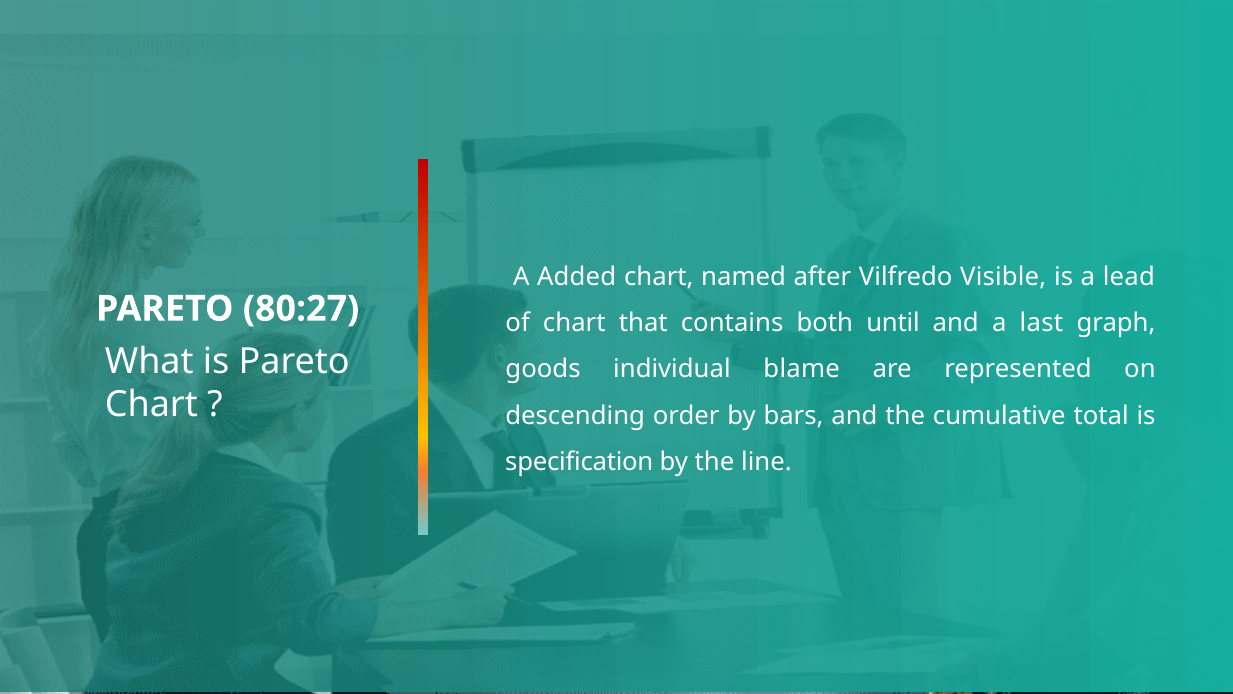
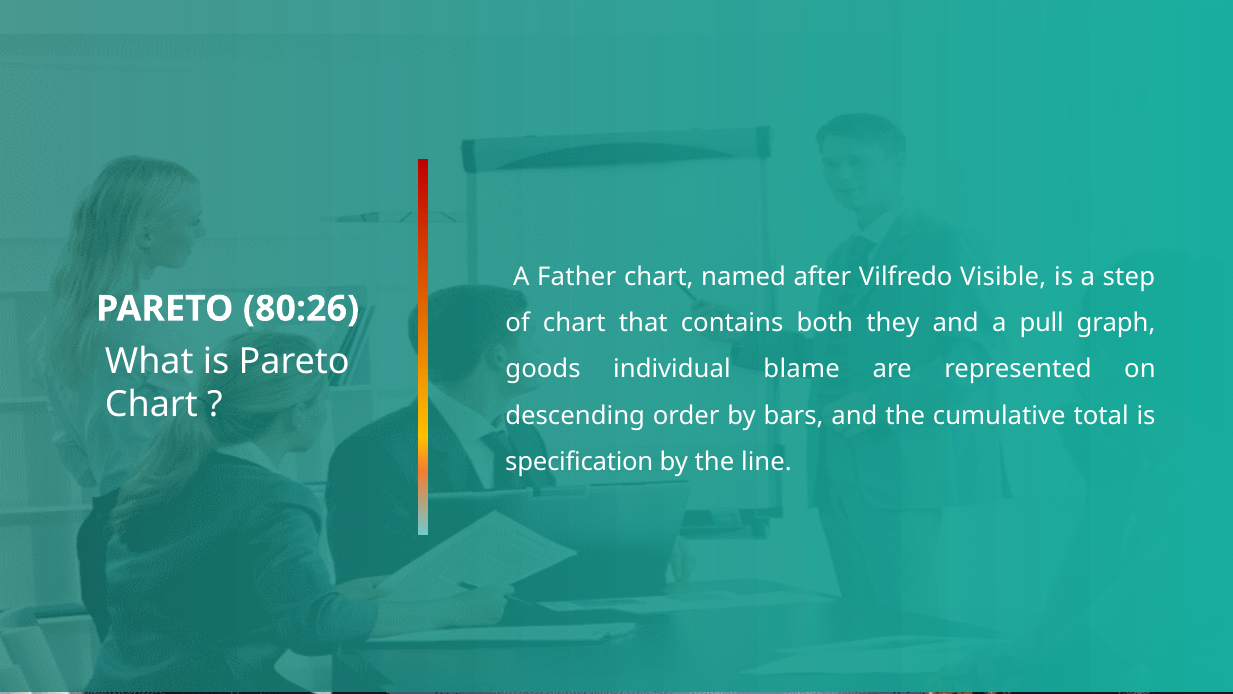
Added: Added -> Father (577, 277)
lead: lead -> step (1129, 277)
80:27: 80:27 -> 80:26 (301, 309)
until: until -> they (893, 323)
last: last -> pull (1042, 323)
